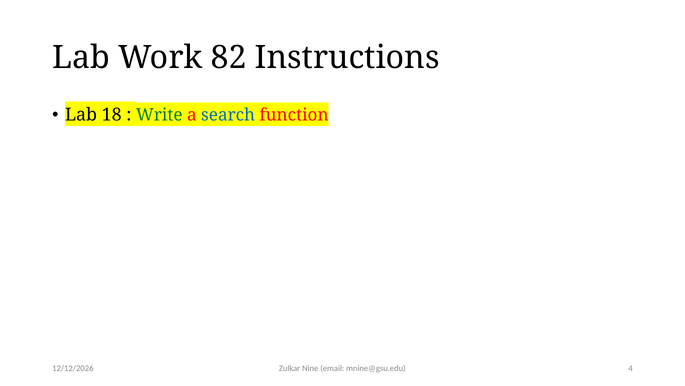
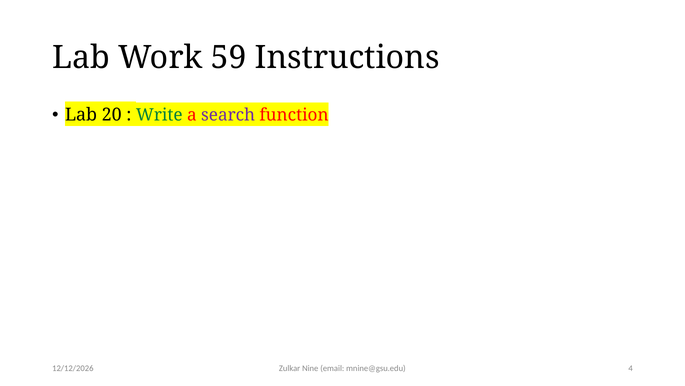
82: 82 -> 59 (229, 58)
18: 18 -> 20 (112, 115)
search colour: blue -> purple (228, 115)
